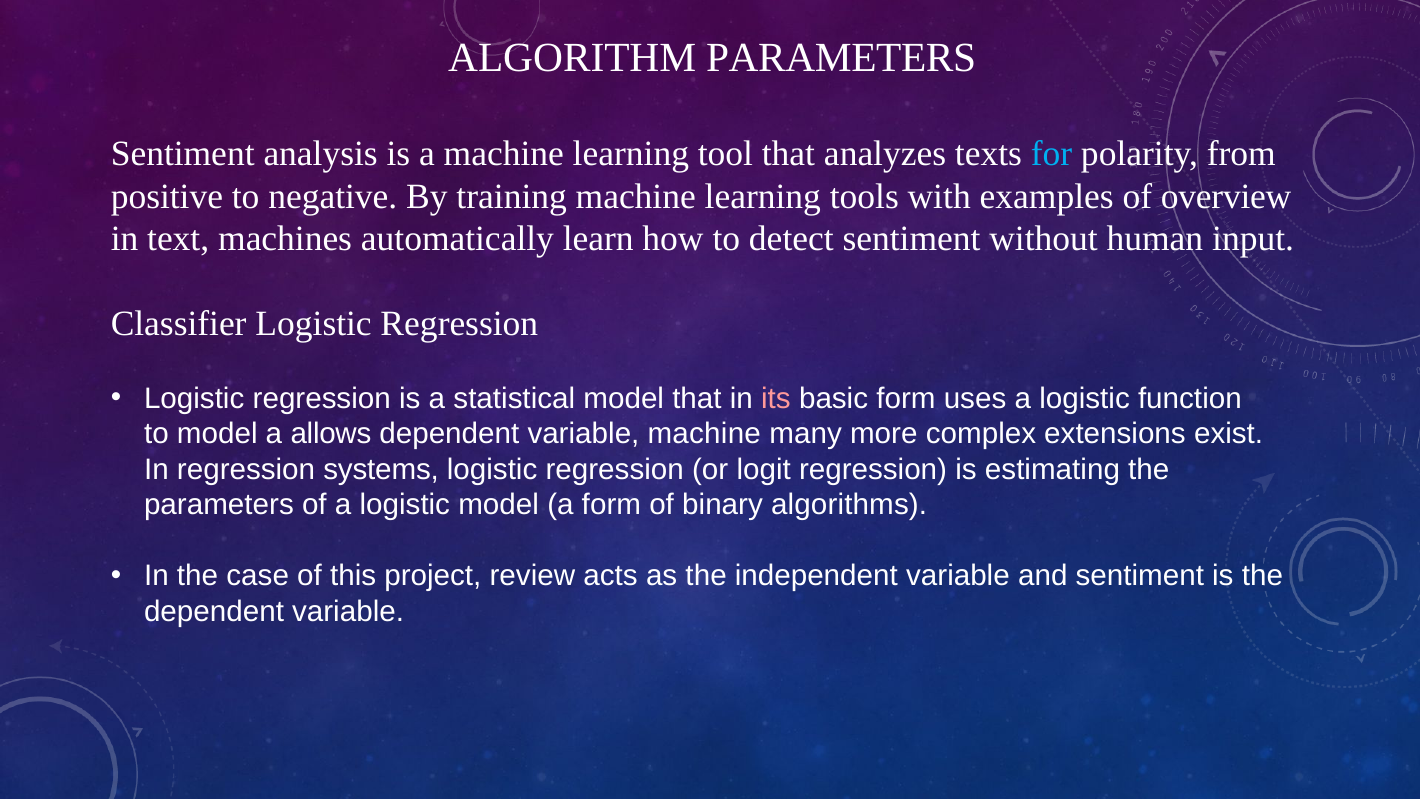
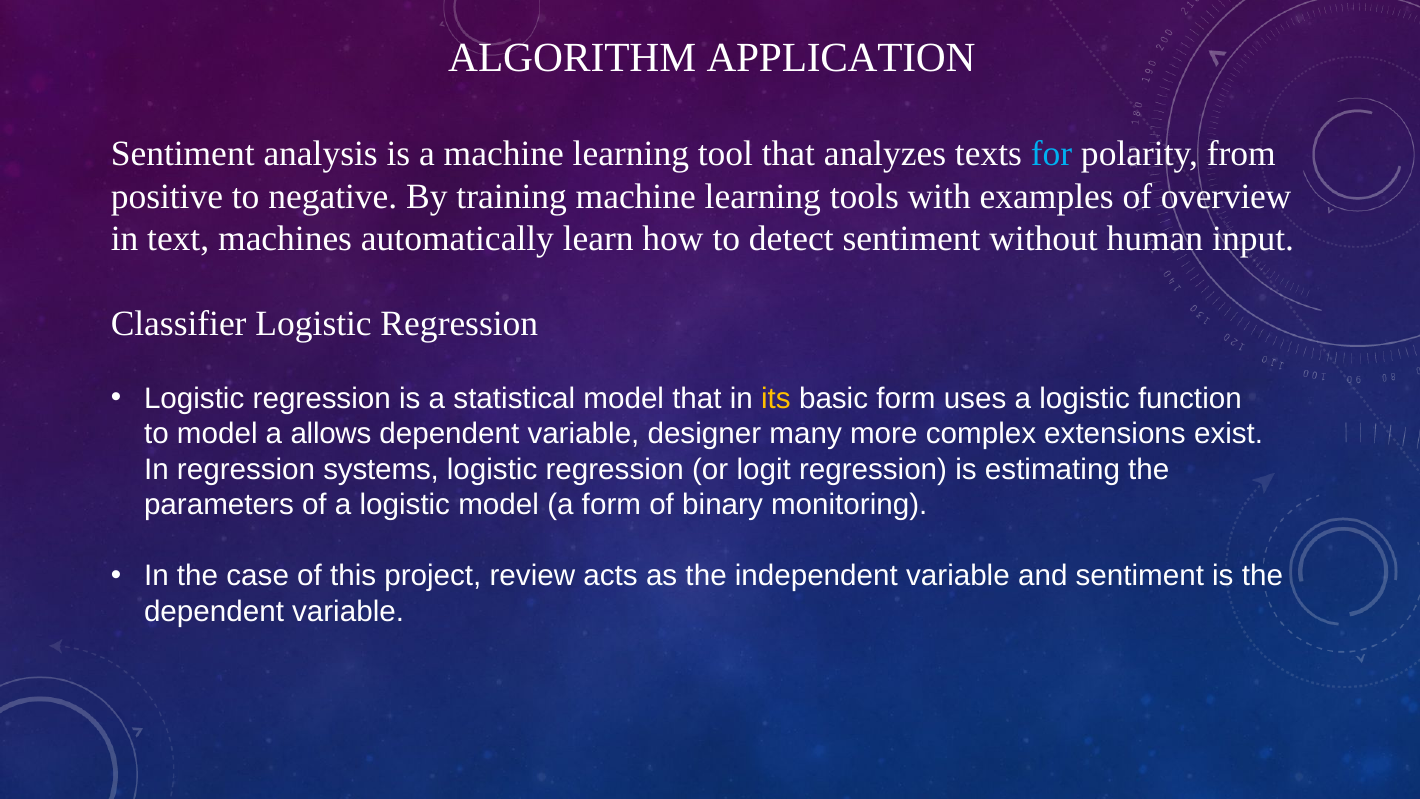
ALGORITHM PARAMETERS: PARAMETERS -> APPLICATION (841, 58)
its colour: pink -> yellow (776, 398)
variable machine: machine -> designer (704, 434)
algorithms: algorithms -> monitoring (849, 505)
